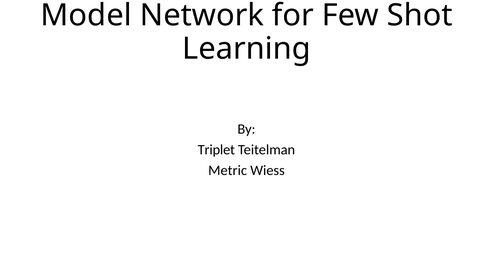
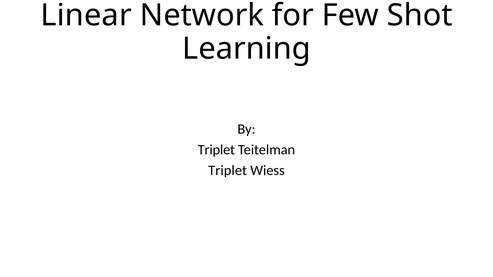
Model: Model -> Linear (86, 15)
Metric: Metric -> Triplet (228, 171)
